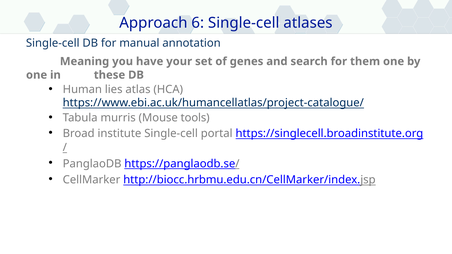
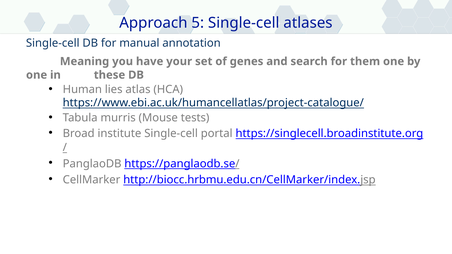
6: 6 -> 5 (198, 23)
tools: tools -> tests (195, 118)
